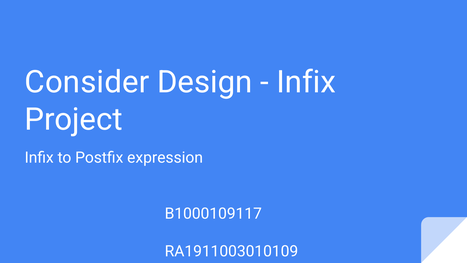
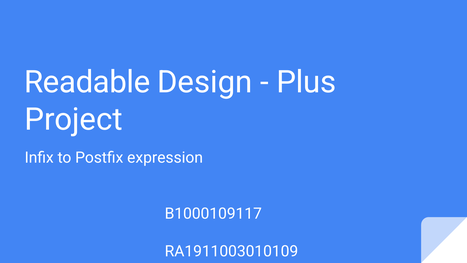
Consider: Consider -> Readable (87, 82)
Infix: Infix -> Plus (306, 82)
